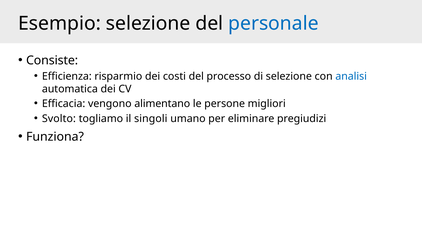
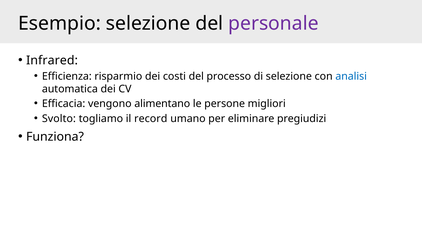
personale colour: blue -> purple (273, 23)
Consiste: Consiste -> Infrared (52, 61)
singoli: singoli -> record (151, 119)
